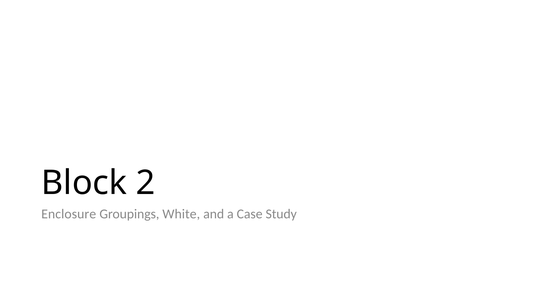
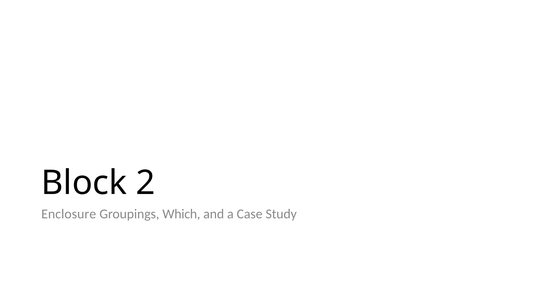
White: White -> Which (181, 214)
